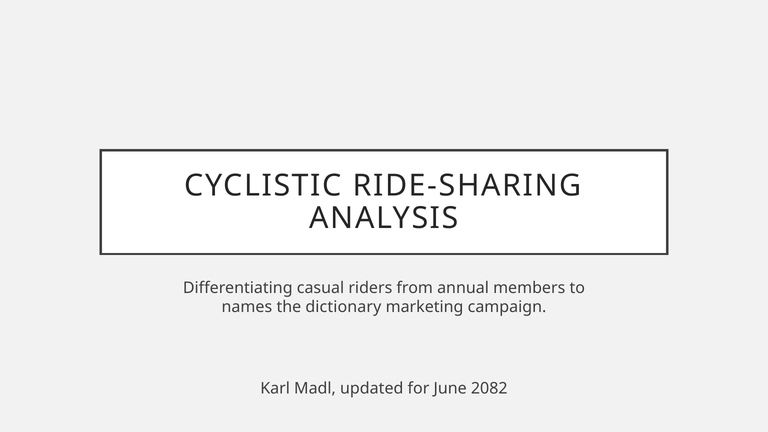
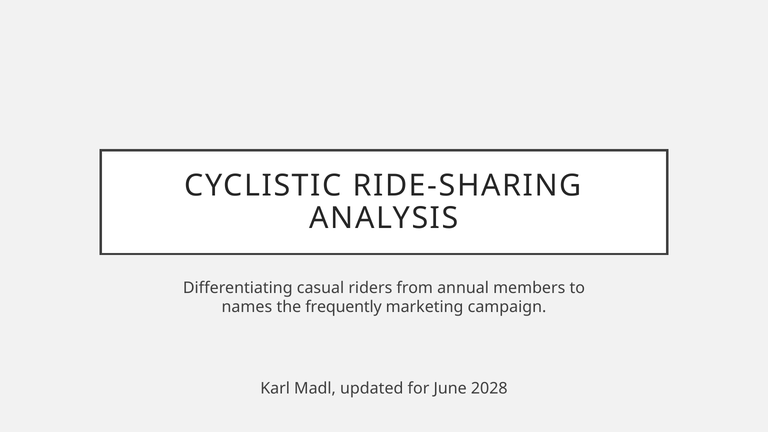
dictionary: dictionary -> frequently (343, 307)
2082: 2082 -> 2028 (489, 389)
